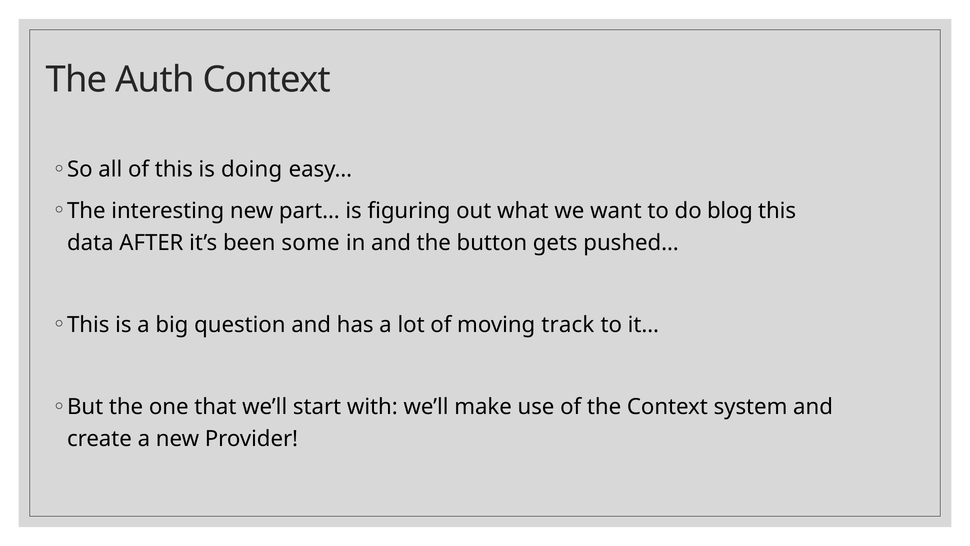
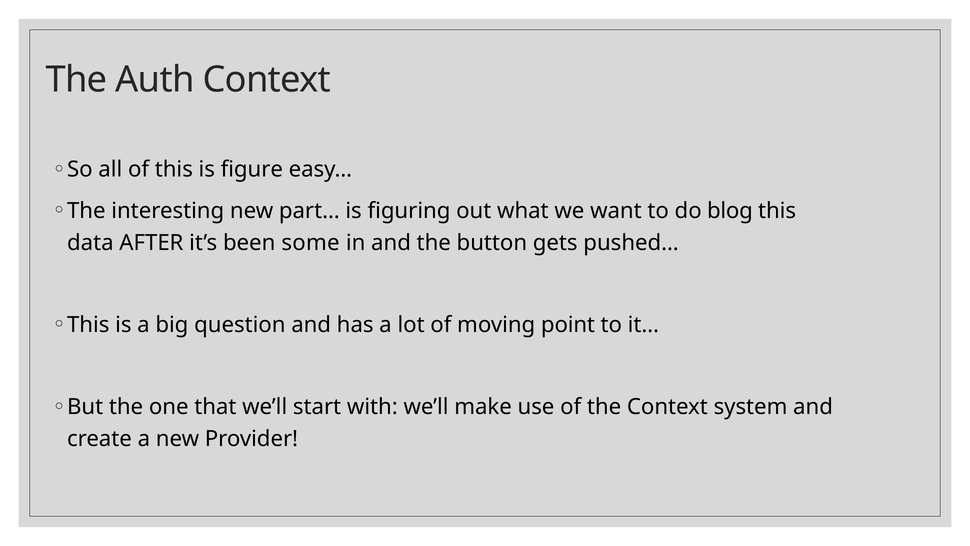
doing: doing -> figure (252, 169)
track: track -> point (568, 325)
